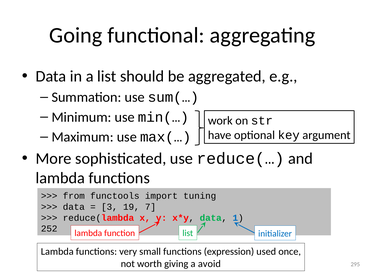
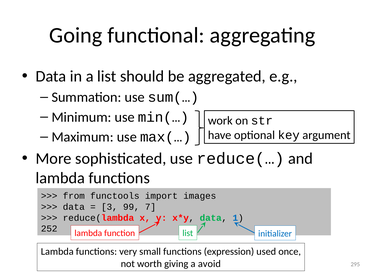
tuning: tuning -> images (200, 197)
19: 19 -> 99 (131, 207)
